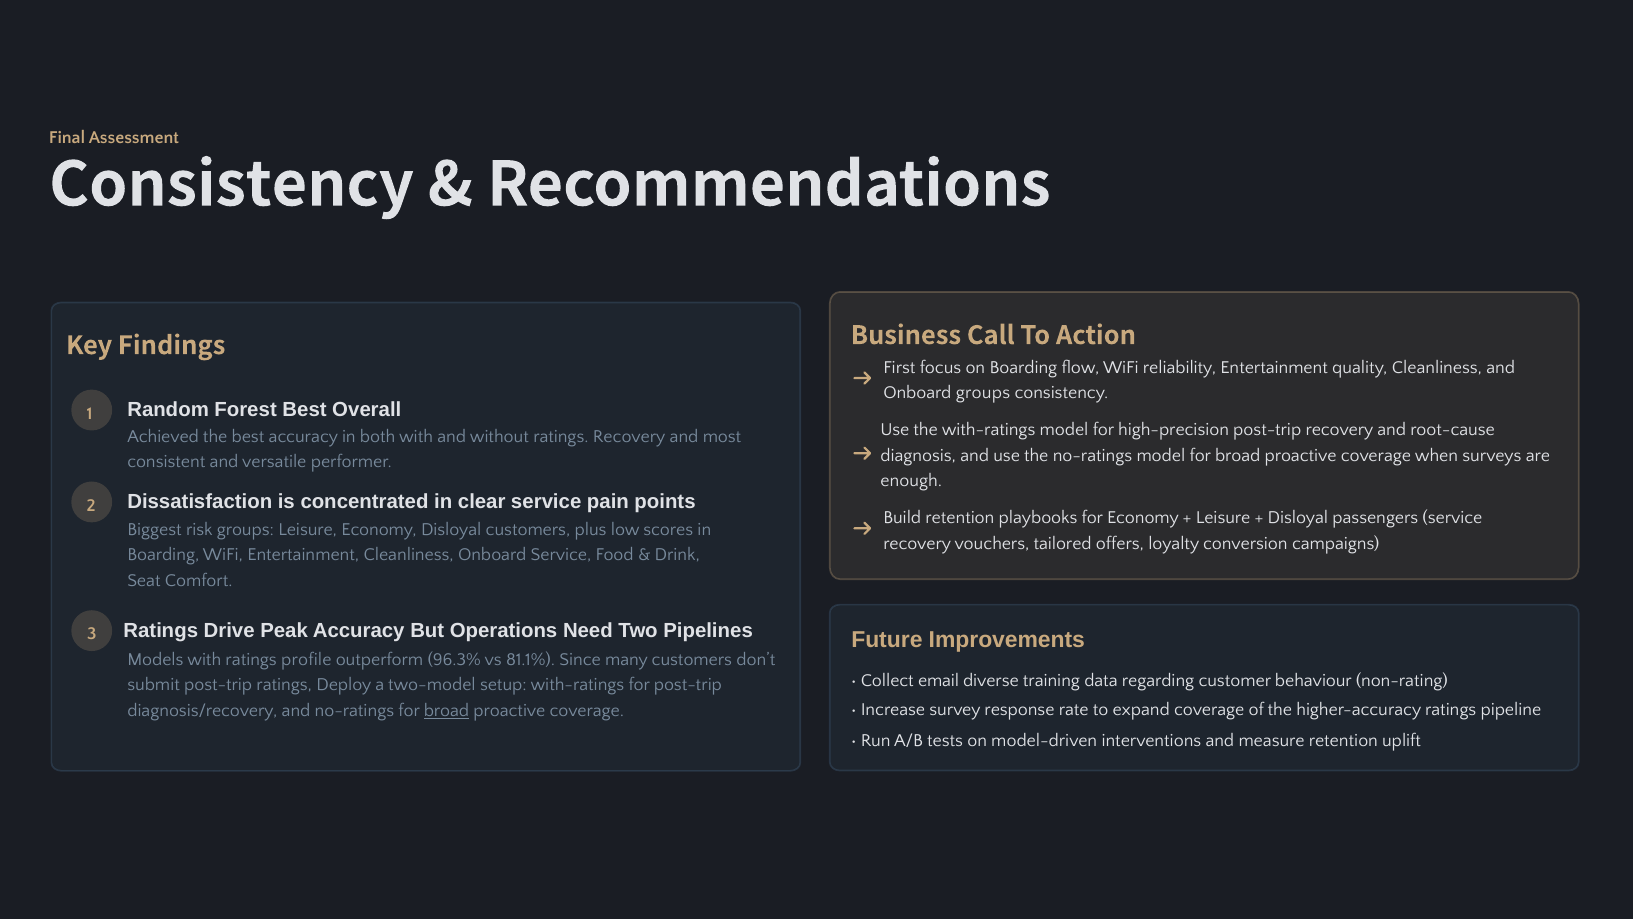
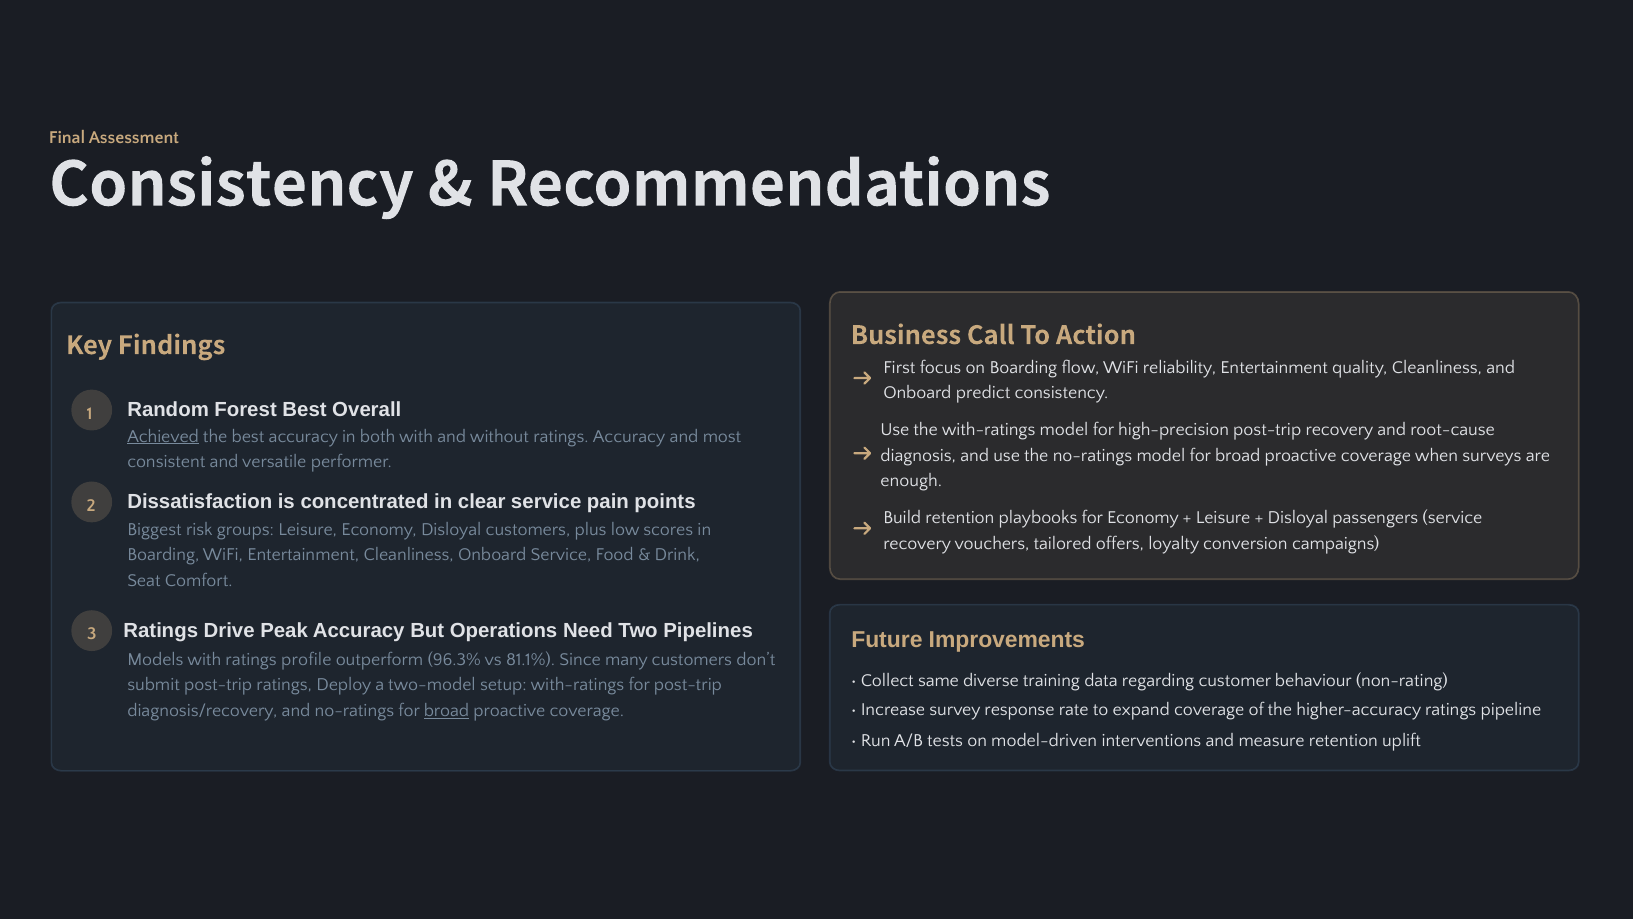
Onboard groups: groups -> predict (983, 393)
Achieved underline: none -> present (163, 436)
ratings Recovery: Recovery -> Accuracy (629, 436)
email: email -> same (939, 680)
